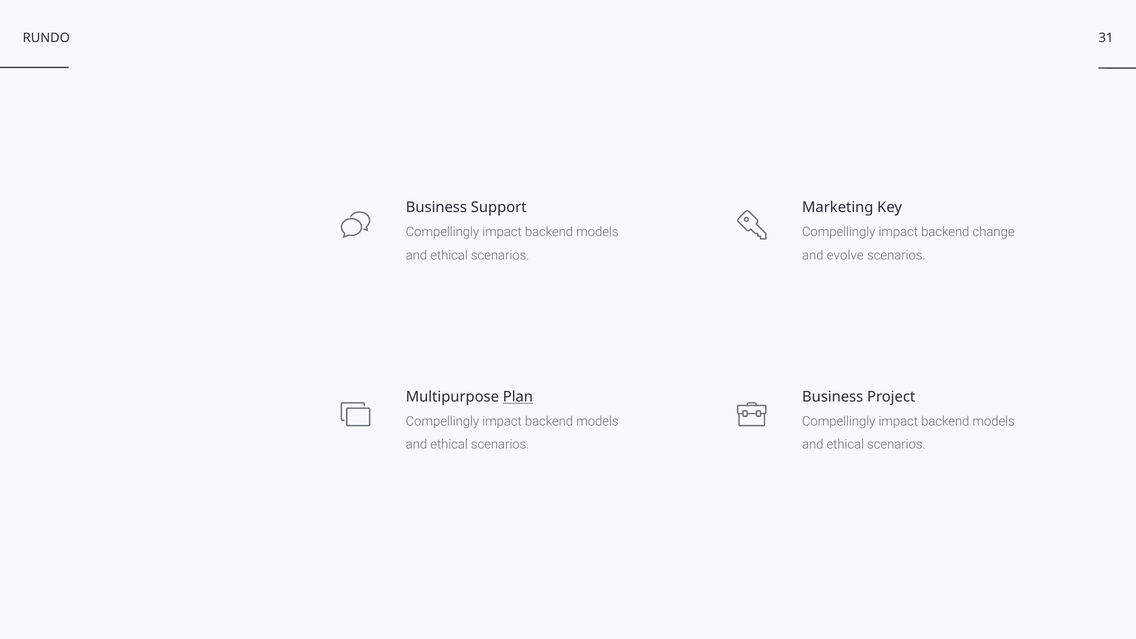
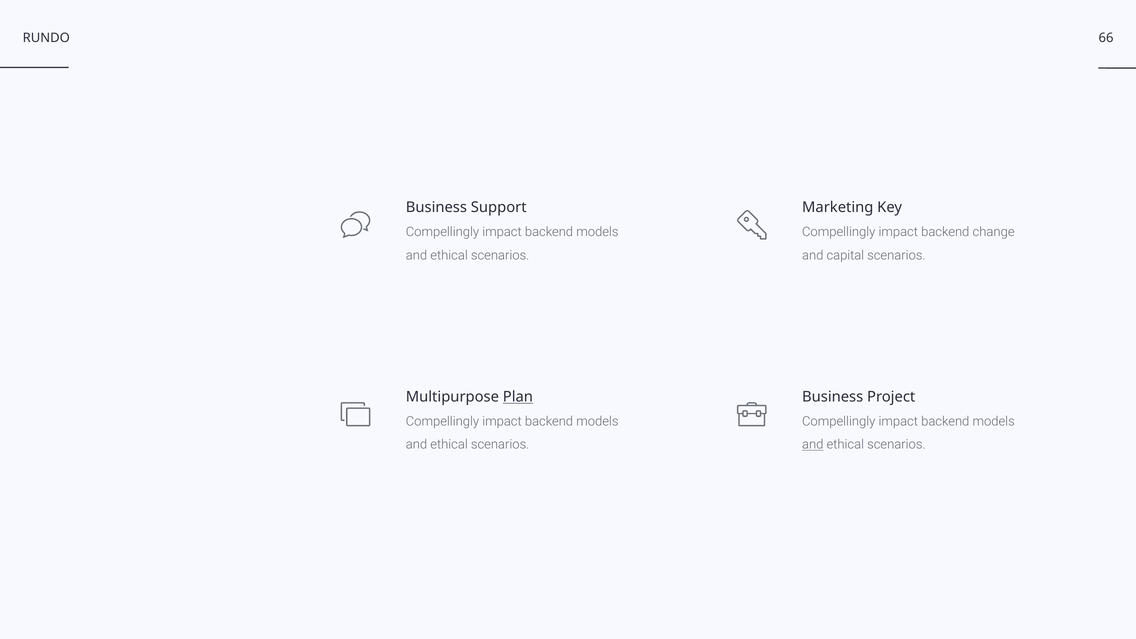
31: 31 -> 66 (1106, 38)
evolve: evolve -> capital (845, 255)
and underline: none -> present (813, 445)
